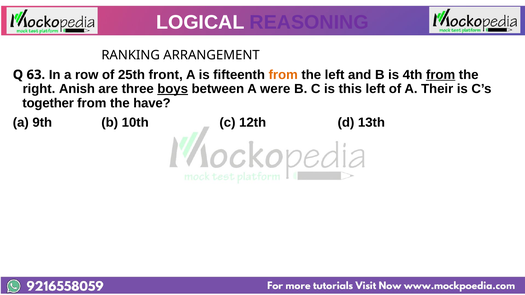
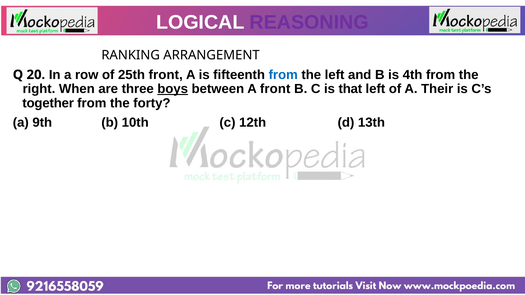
63: 63 -> 20 (34, 75)
from colour: orange -> blue (283, 75)
from underline: present -> none (441, 75)
Anish: Anish -> When (77, 89)
A were: were -> front (275, 89)
this: this -> that (350, 89)
have: have -> forty (152, 103)
